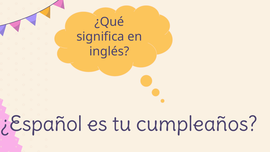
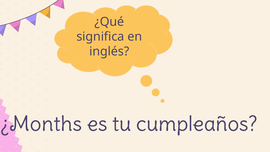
¿Español: ¿Español -> ¿Months (41, 124)
